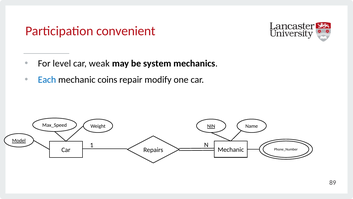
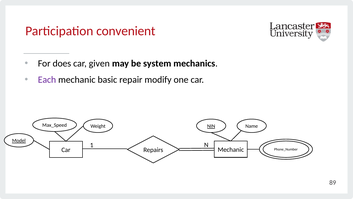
level: level -> does (62, 63)
weak: weak -> given (99, 63)
Each colour: blue -> purple (47, 80)
coins: coins -> basic (107, 80)
